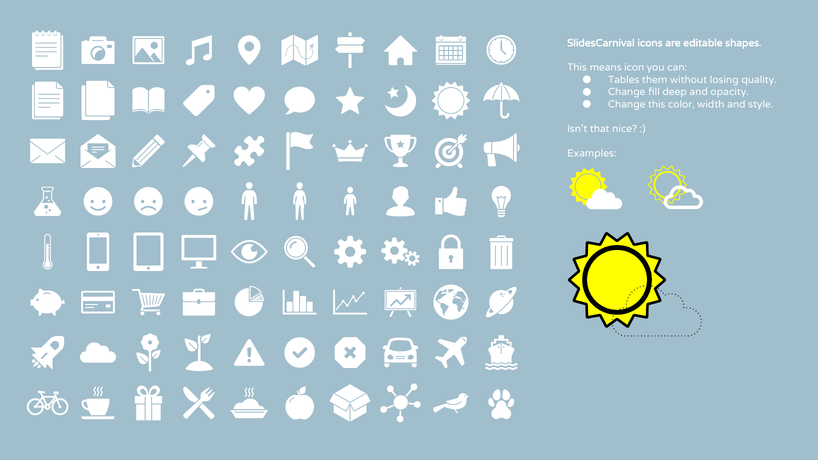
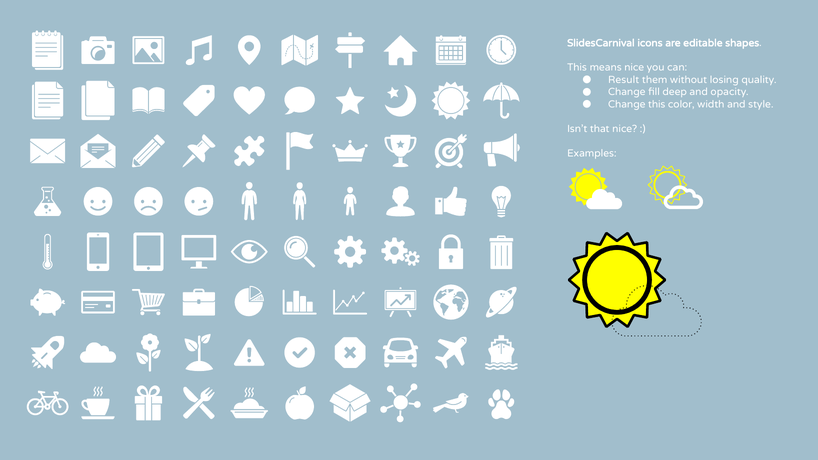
means icon: icon -> nice (634, 68)
Tables: Tables -> Result (624, 80)
